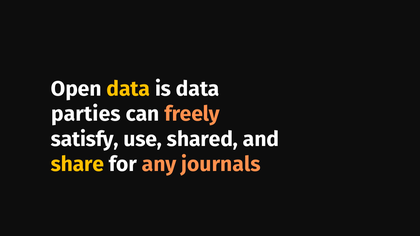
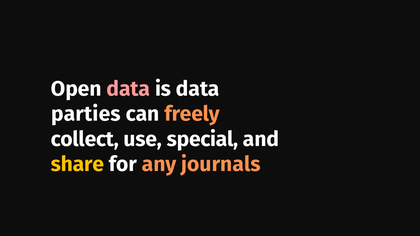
data colour: yellow -> pink (128, 89)
satisfy: satisfy -> collect (85, 139)
shared: shared -> special (203, 139)
